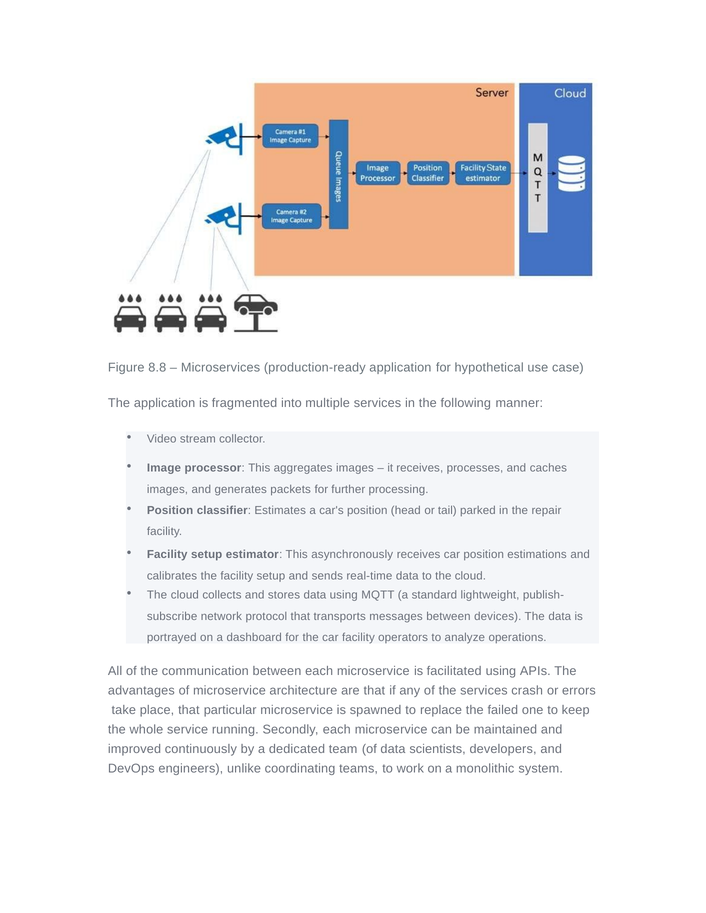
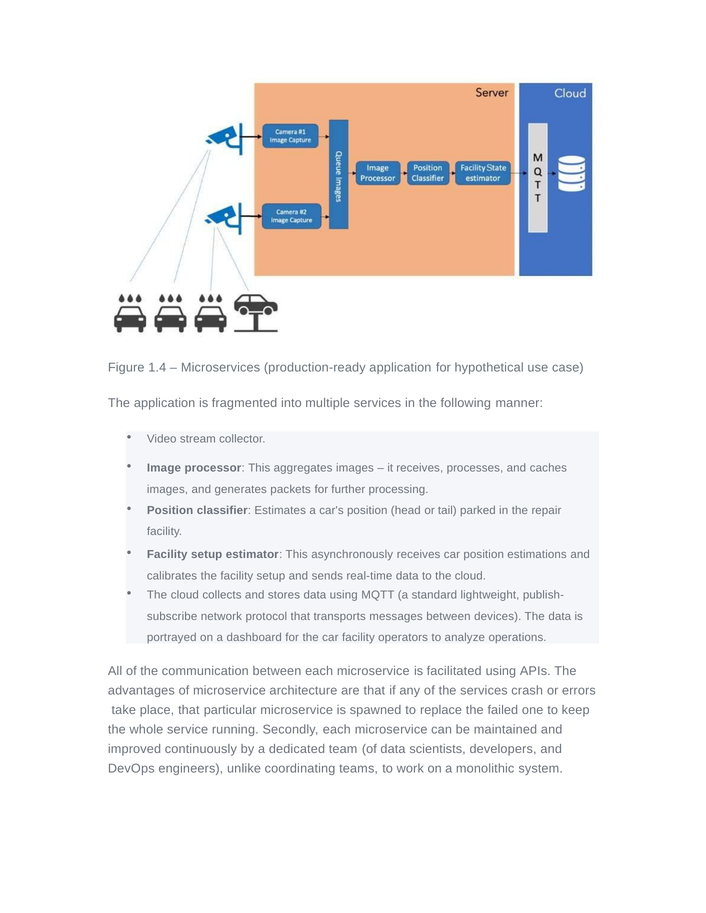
8.8: 8.8 -> 1.4 (157, 368)
